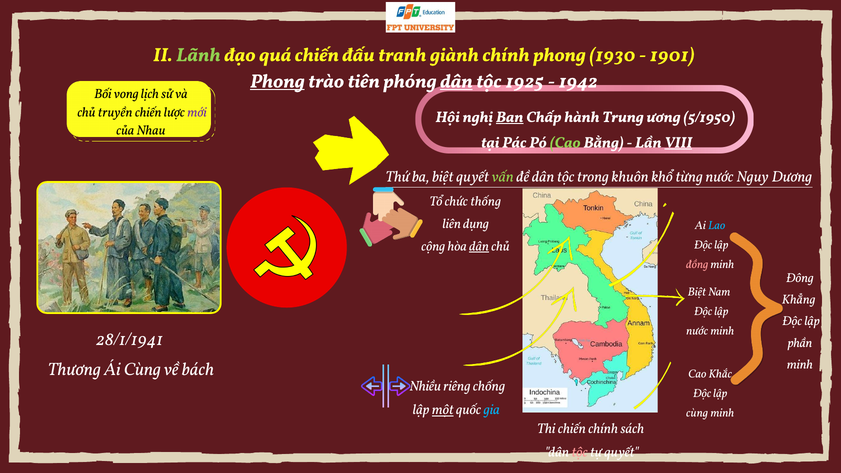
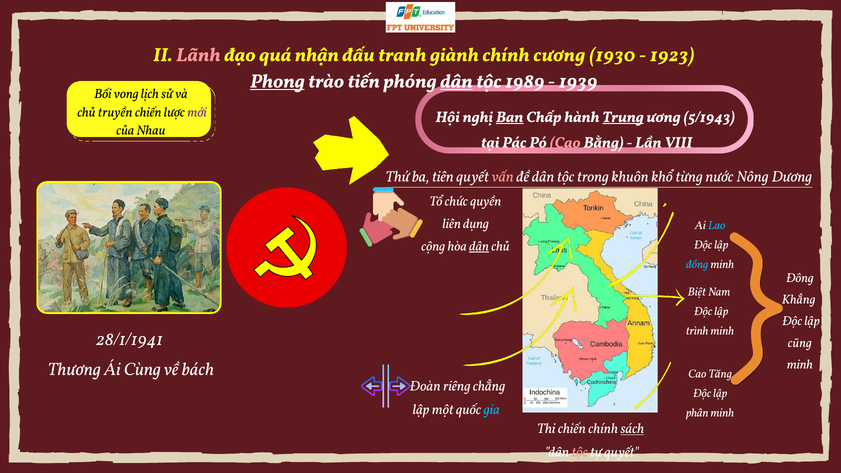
Lãnh colour: light green -> pink (198, 55)
quá chiến: chiến -> nhận (317, 55)
chính phong: phong -> cương (559, 55)
1901: 1901 -> 1923 (672, 55)
tiên: tiên -> tiến (364, 81)
1925: 1925 -> 1989 (525, 81)
1942: 1942 -> 1939 (578, 81)
Trung underline: none -> present (623, 117)
5/1950: 5/1950 -> 5/1943 (709, 117)
Cao colour: light green -> pink (565, 142)
VIII underline: present -> none (678, 142)
ba biệt: biệt -> tiên (443, 177)
vấn colour: light green -> pink (503, 177)
Nguy: Nguy -> Nông (752, 177)
thống: thống -> quyền (486, 201)
đồng colour: pink -> light blue (697, 265)
nước: nước -> trình (697, 331)
phần: phần -> cũng (800, 343)
Khắc: Khắc -> Tăng (720, 374)
Nhiều: Nhiều -> Đoàn (425, 386)
chống: chống -> chẳng (489, 386)
một underline: present -> none (443, 410)
cùng: cùng -> phân (697, 413)
sách underline: none -> present (632, 429)
